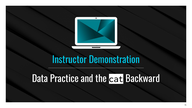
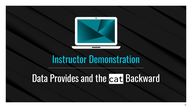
Practice: Practice -> Provides (64, 79)
